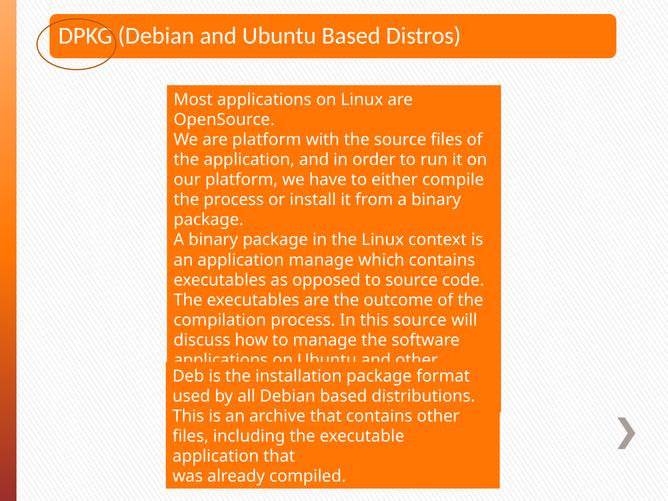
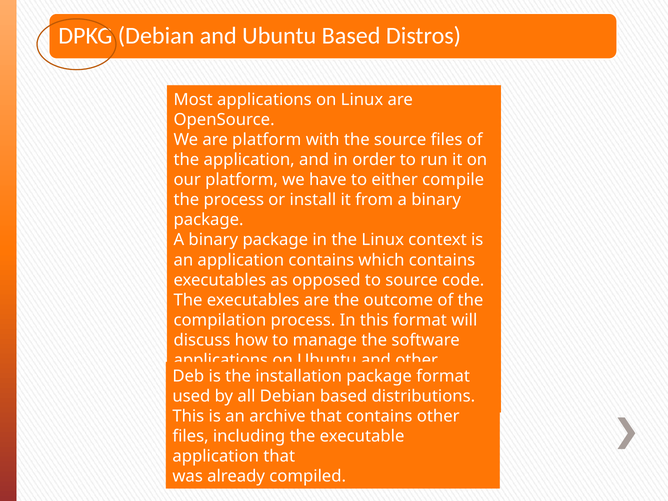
application manage: manage -> contains (321, 260)
this source: source -> format (420, 320)
